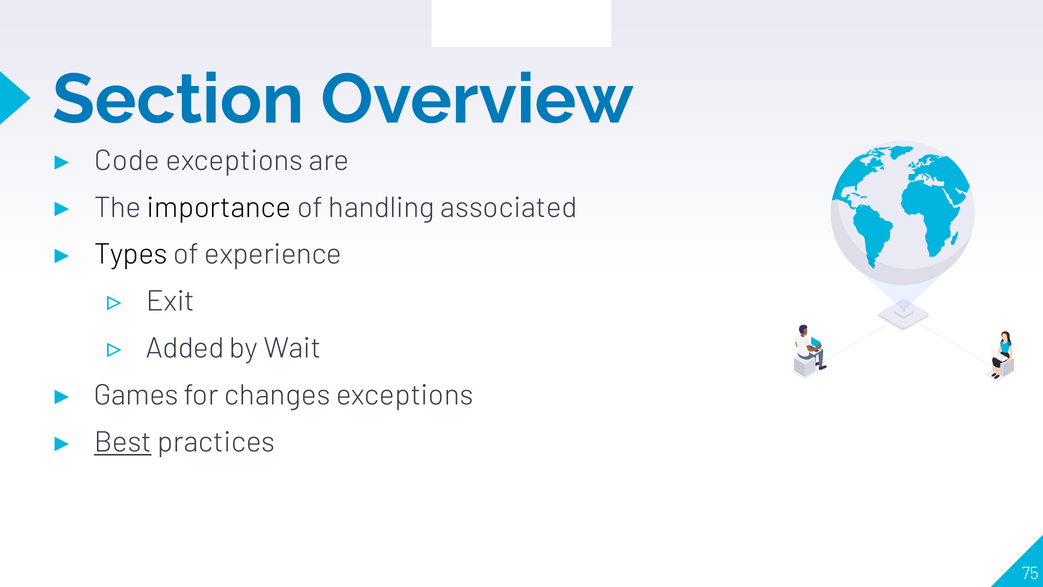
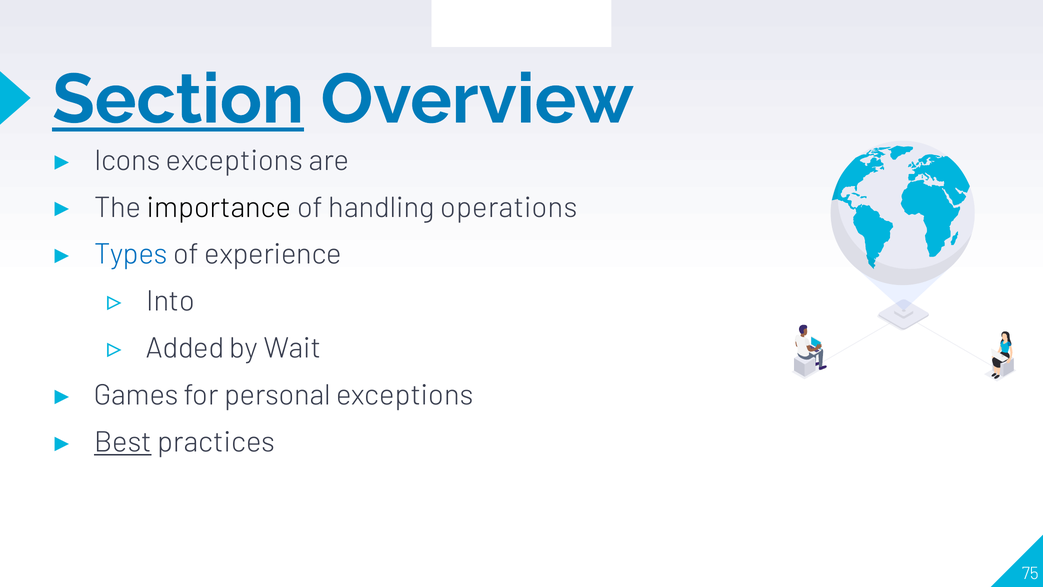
Section underline: none -> present (178, 100)
Code: Code -> Icons (127, 160)
associated: associated -> operations (509, 207)
Types colour: black -> blue (131, 254)
Exit: Exit -> Into (170, 301)
changes: changes -> personal (277, 395)
